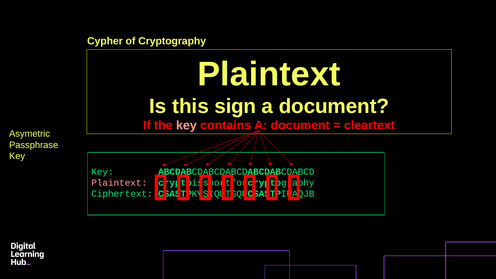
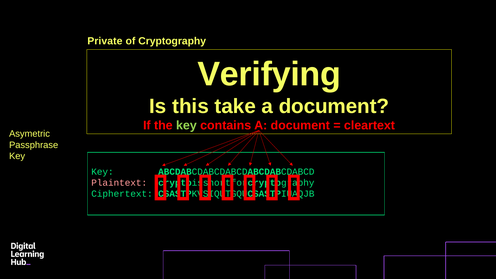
Cypher: Cypher -> Private (105, 41)
Plaintext: Plaintext -> Verifying (269, 74)
sign: sign -> take (235, 106)
key colour: pink -> light green (186, 125)
